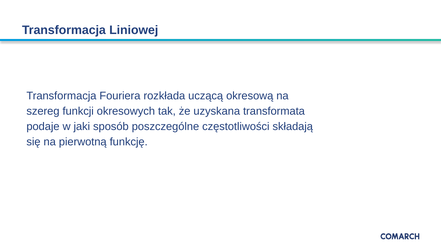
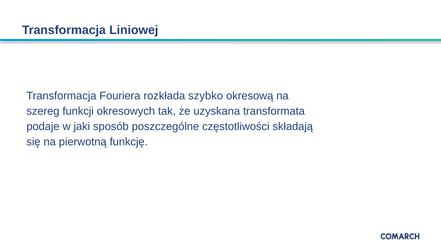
uczącą: uczącą -> szybko (206, 96)
